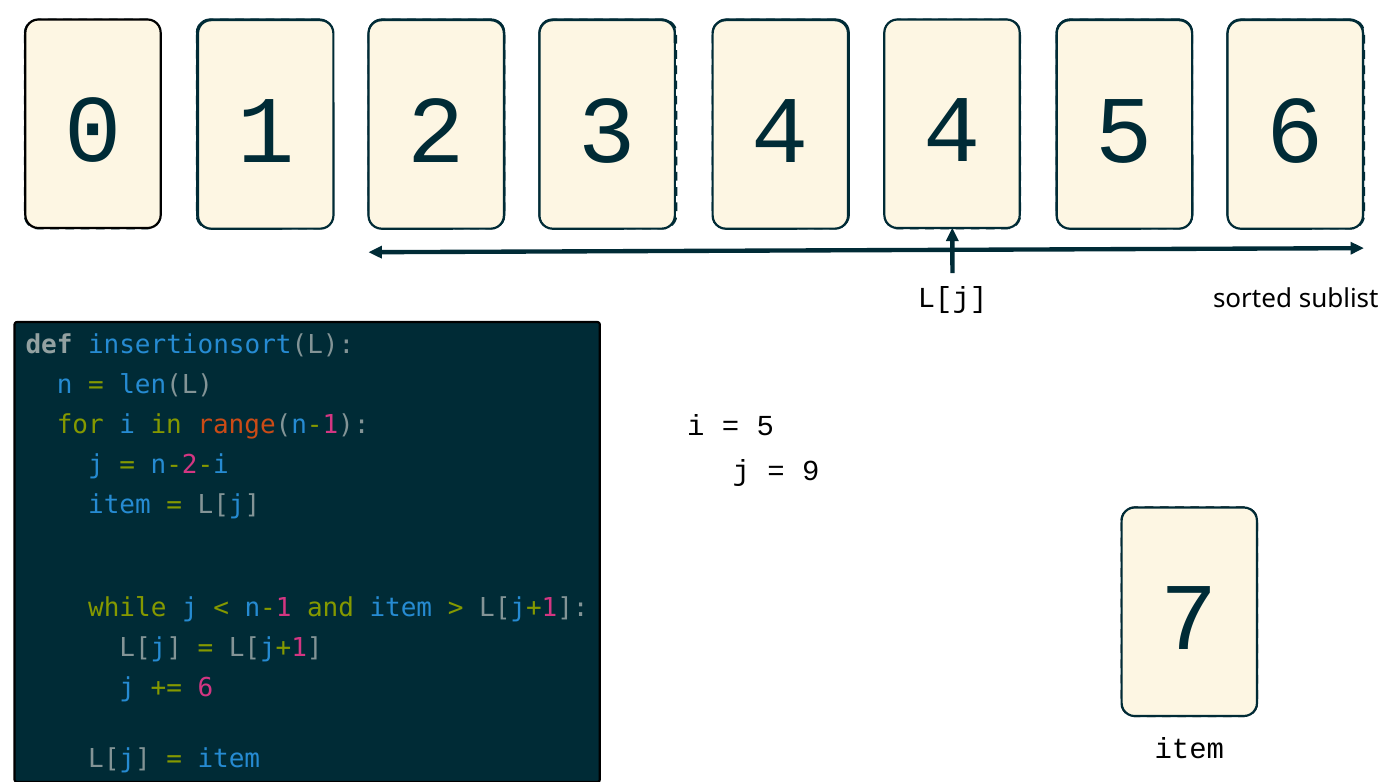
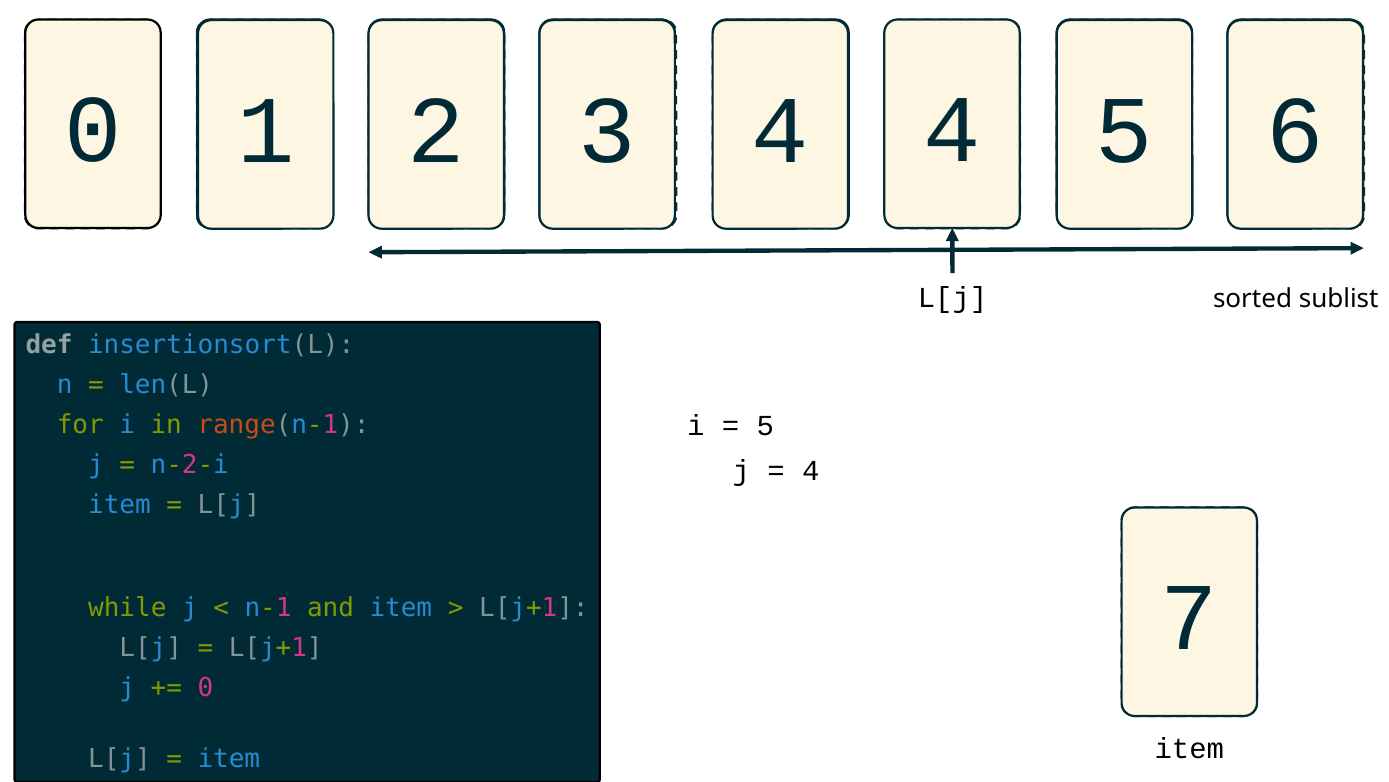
9: 9 -> 4 (811, 471)
6: 6 -> 0 (205, 687)
